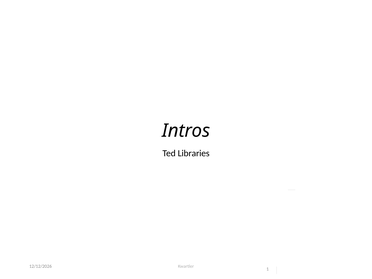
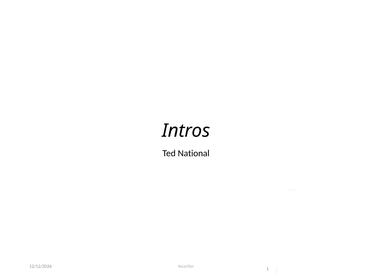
Libraries: Libraries -> National (194, 153)
